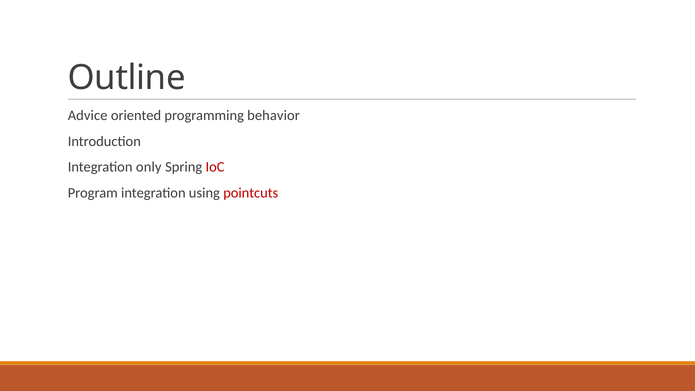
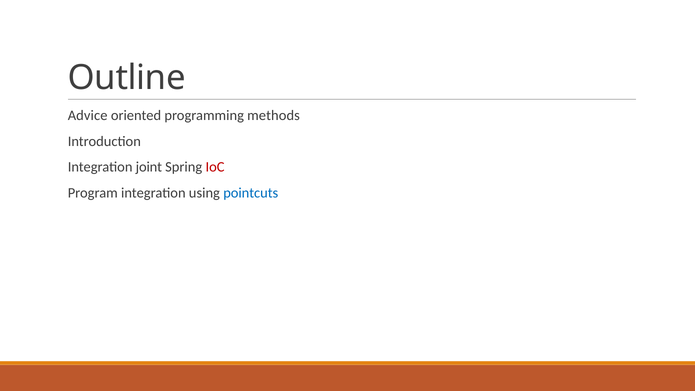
behavior: behavior -> methods (274, 116)
only: only -> joint (149, 167)
pointcuts colour: red -> blue (251, 193)
